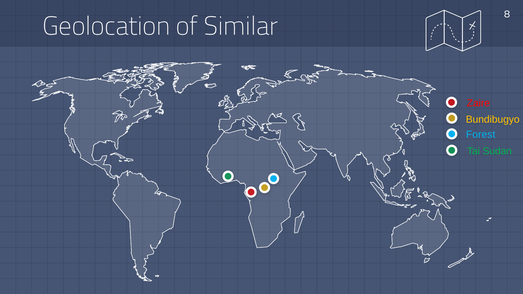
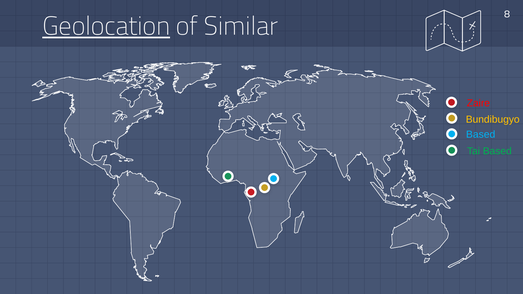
Geolocation underline: none -> present (106, 26)
Forest: Forest -> Based (481, 135)
Tai Sudan: Sudan -> Based (497, 151)
